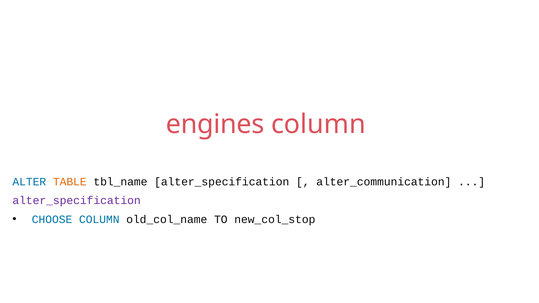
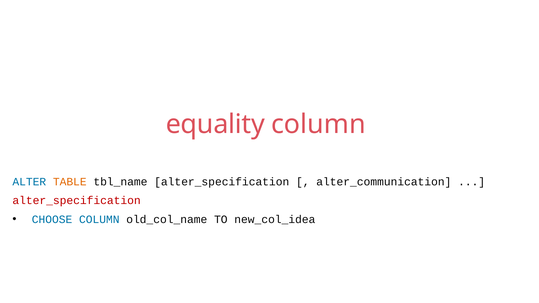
engines: engines -> equality (215, 124)
alter_specification colour: purple -> red (77, 201)
new_col_stop: new_col_stop -> new_col_idea (275, 219)
